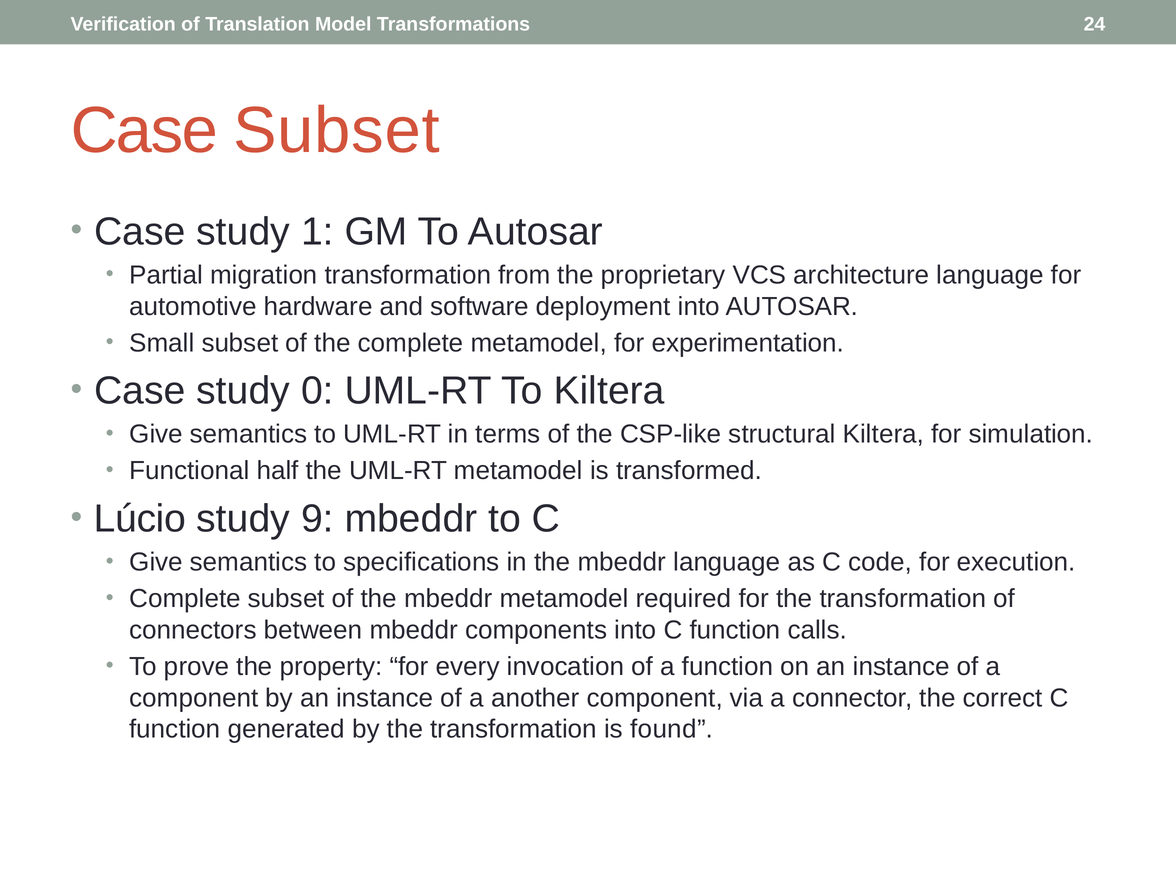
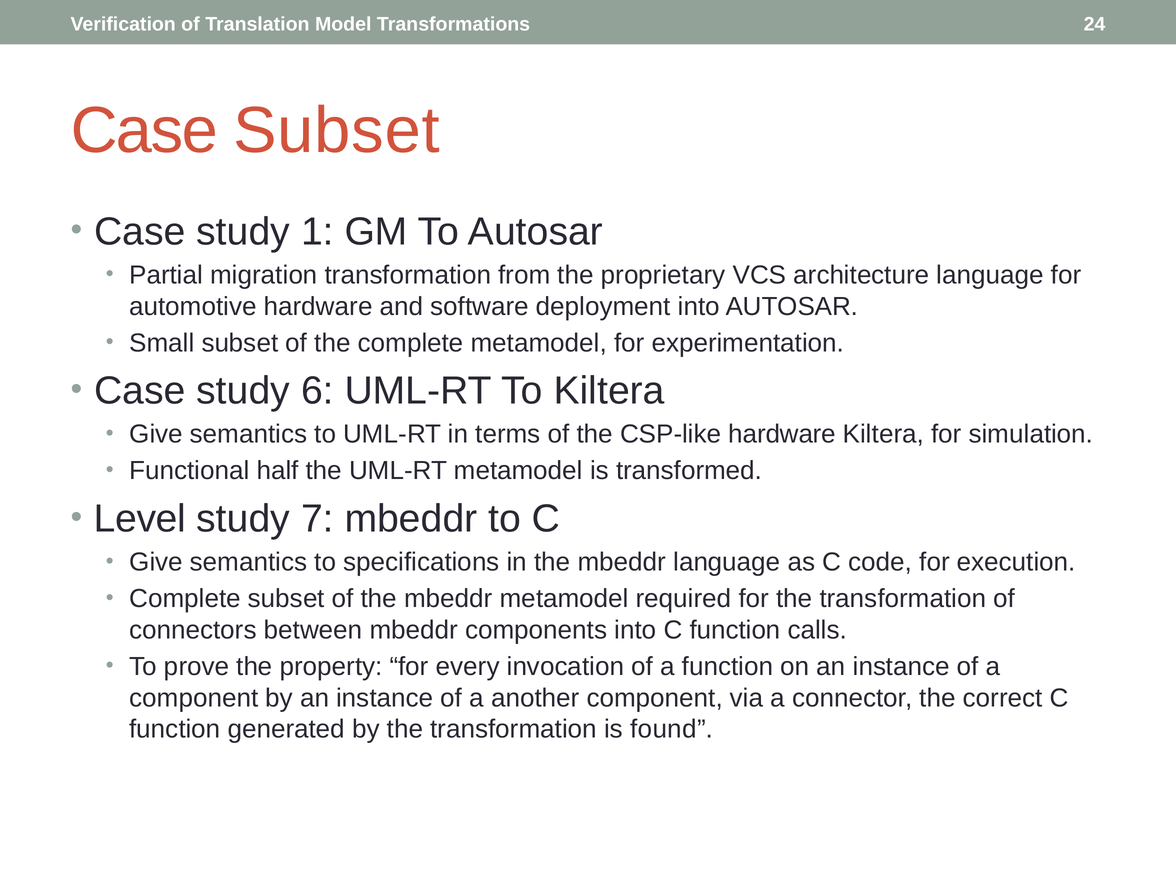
0: 0 -> 6 (317, 391)
CSP-like structural: structural -> hardware (782, 434)
Lúcio: Lúcio -> Level (140, 519)
9: 9 -> 7 (317, 519)
